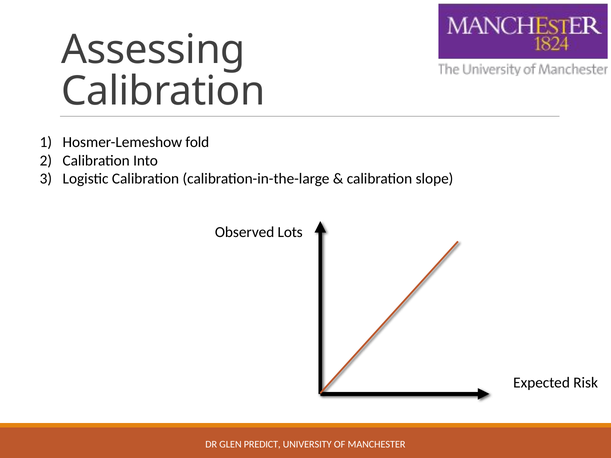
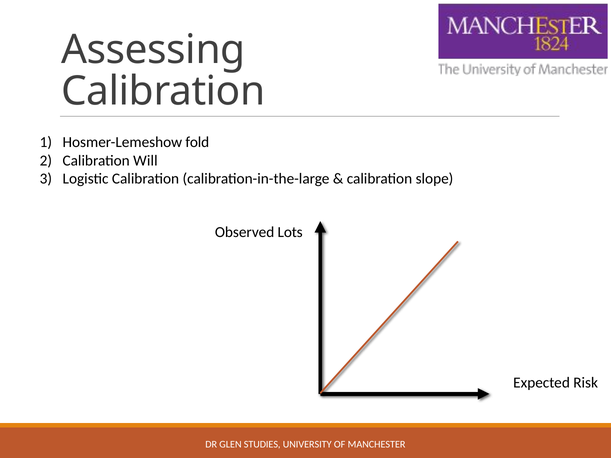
Into: Into -> Will (145, 161)
PREDICT: PREDICT -> STUDIES (262, 444)
